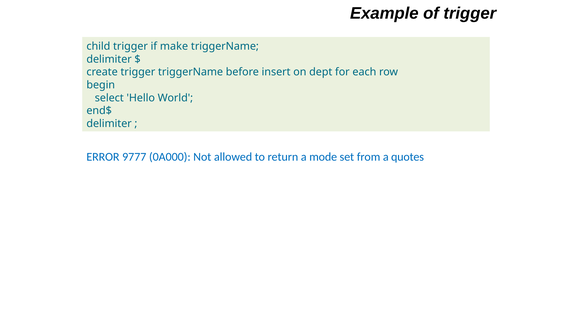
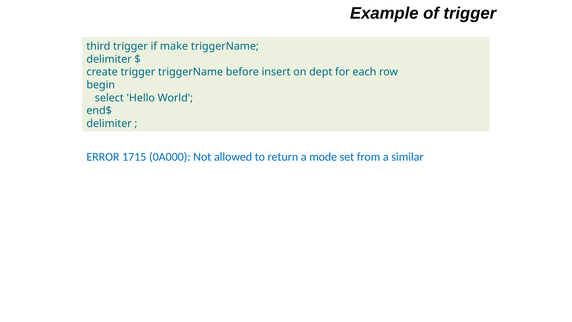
child: child -> third (98, 46)
9777: 9777 -> 1715 (134, 157)
quotes: quotes -> similar (407, 157)
